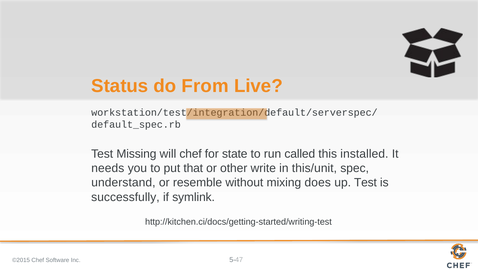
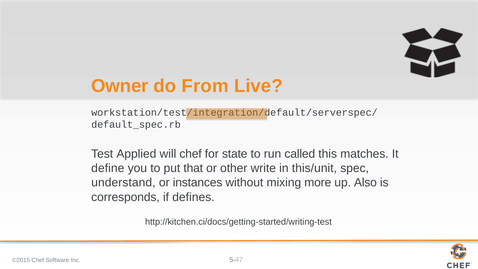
Status: Status -> Owner (120, 86)
Missing: Missing -> Applied (136, 154)
installed: installed -> matches (364, 154)
needs: needs -> define (108, 168)
resemble: resemble -> instances (198, 183)
does: does -> more (318, 183)
up Test: Test -> Also (365, 183)
successfully: successfully -> corresponds (125, 197)
symlink: symlink -> defines (193, 197)
